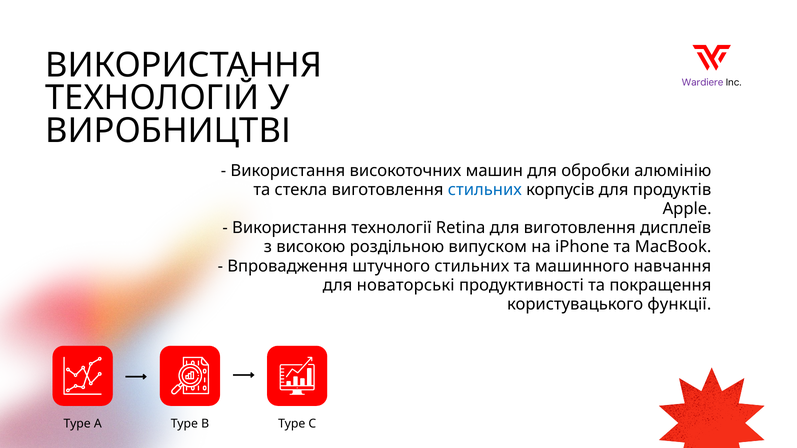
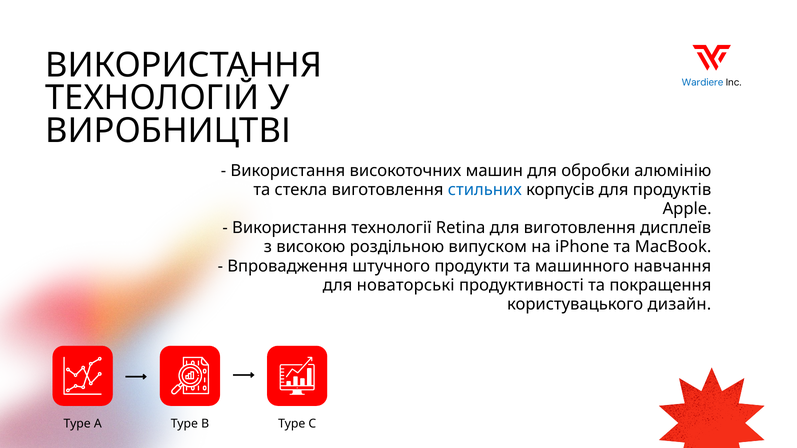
Wardiere colour: purple -> blue (703, 82)
штучного стильних: стильних -> продукти (472, 266)
функції: функції -> дизайн (679, 304)
